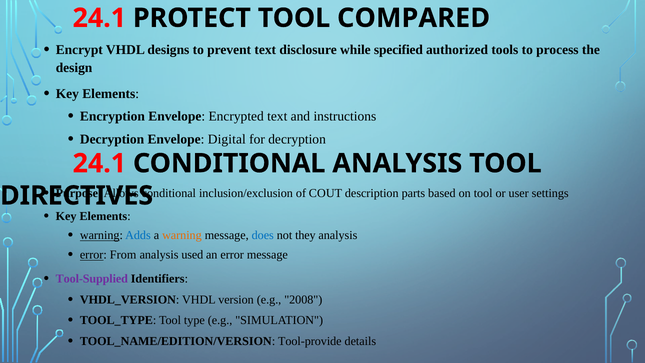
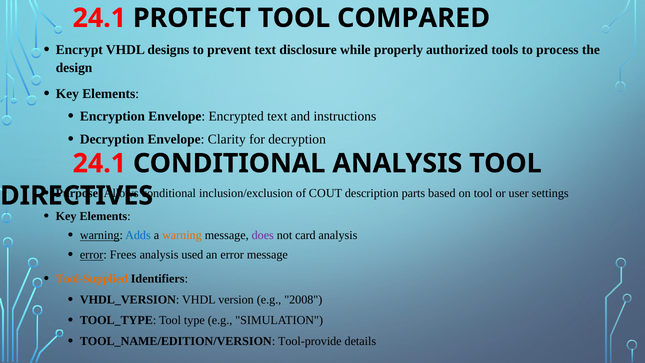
specified: specified -> properly (398, 50)
Digital: Digital -> Clarity (227, 139)
does colour: blue -> purple (263, 235)
they: they -> card (305, 235)
From: From -> Frees (123, 255)
Tool-Supplied colour: purple -> orange (92, 279)
